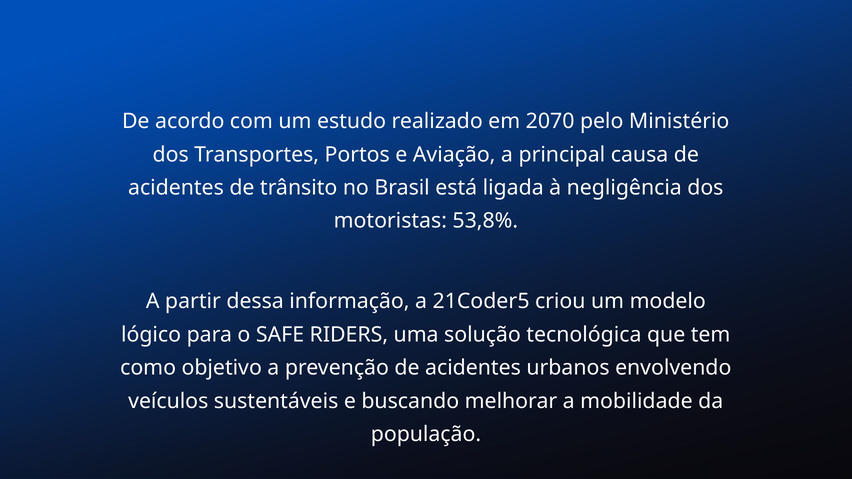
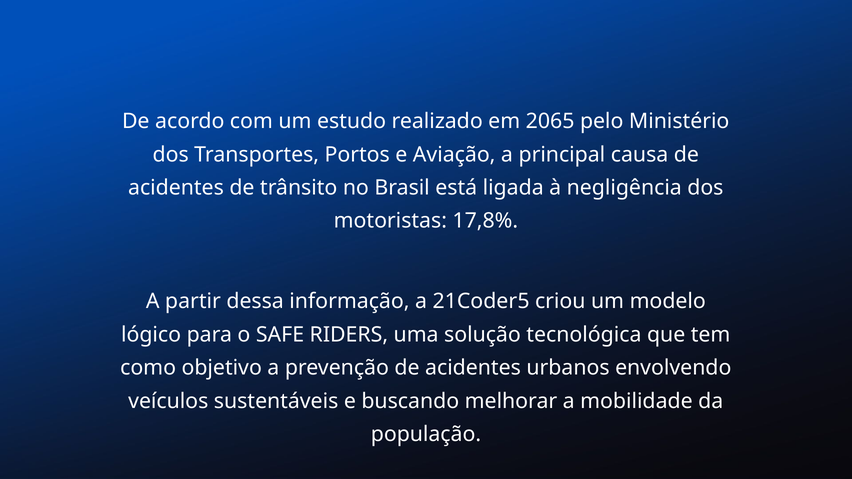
2070: 2070 -> 2065 (550, 121)
53,8%: 53,8% -> 17,8% (485, 221)
